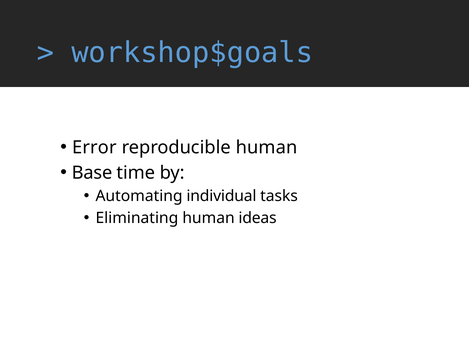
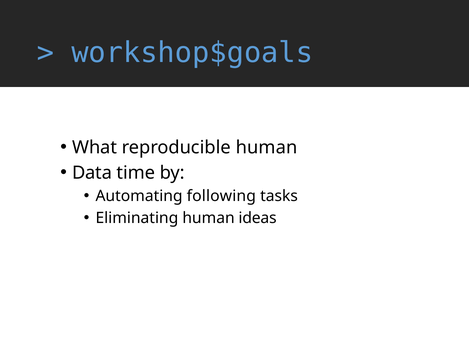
Error: Error -> What (95, 148)
Base: Base -> Data (92, 173)
individual: individual -> following (221, 196)
